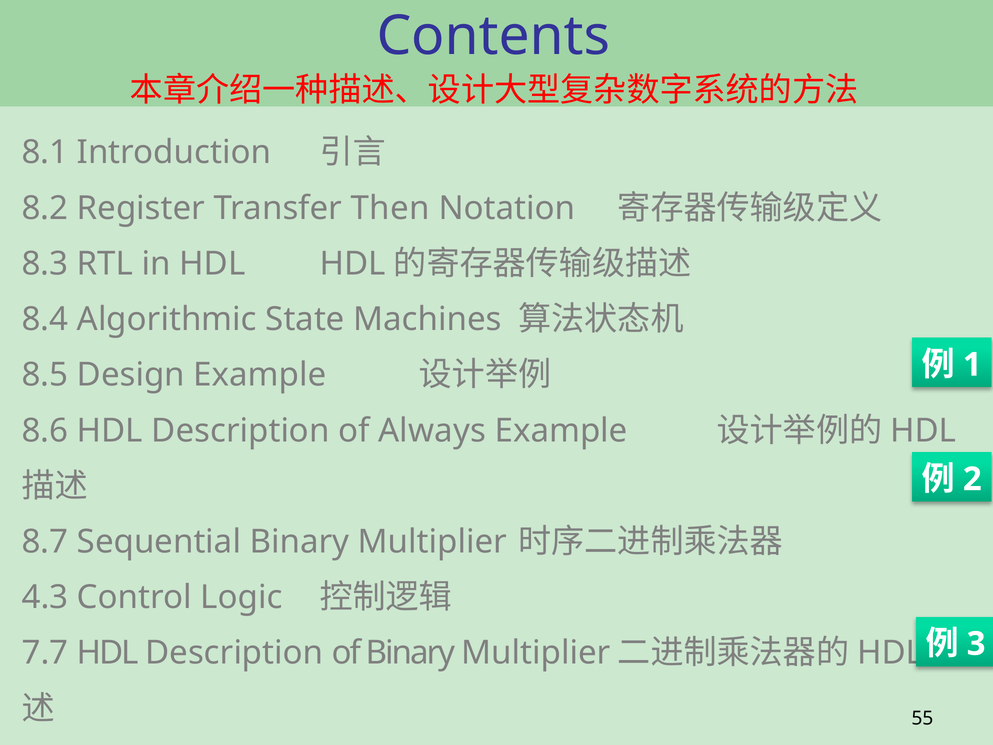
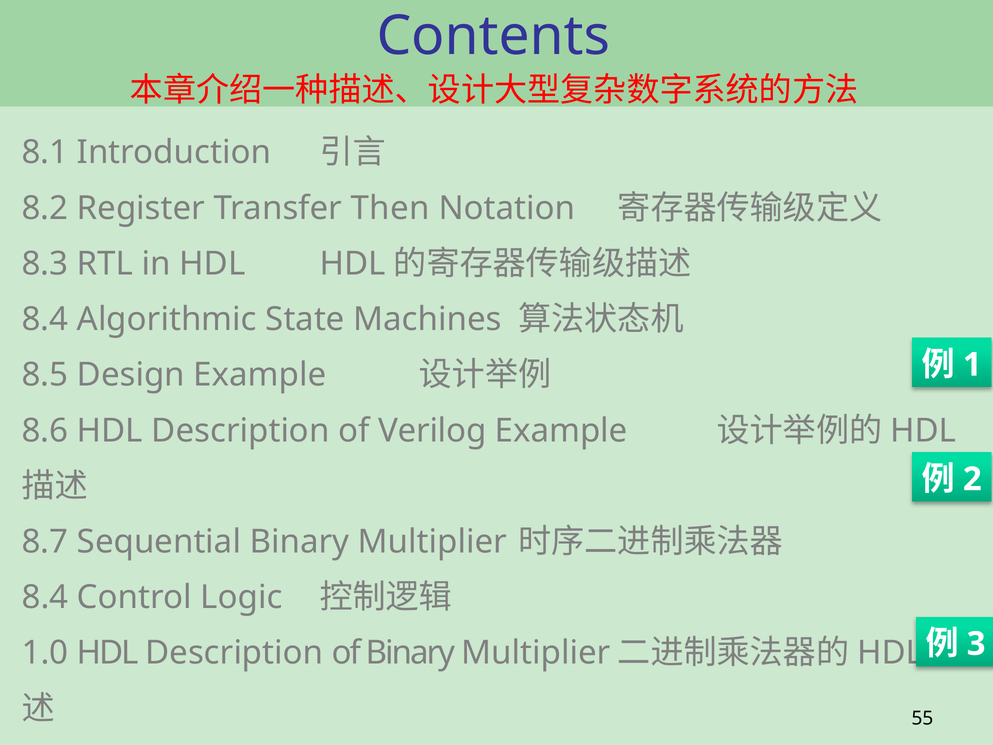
Always: Always -> Verilog (432, 430)
4.3: 4.3 -> 8.4 (45, 597)
7.7: 7.7 -> 1.0 (45, 653)
